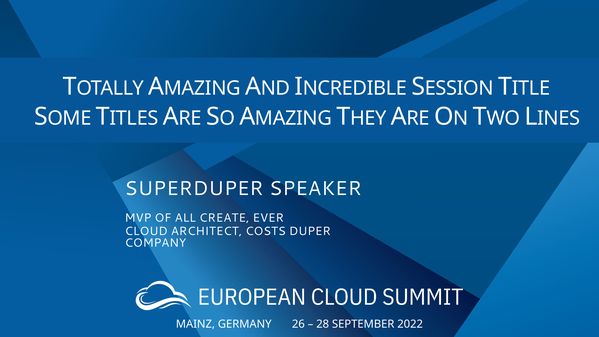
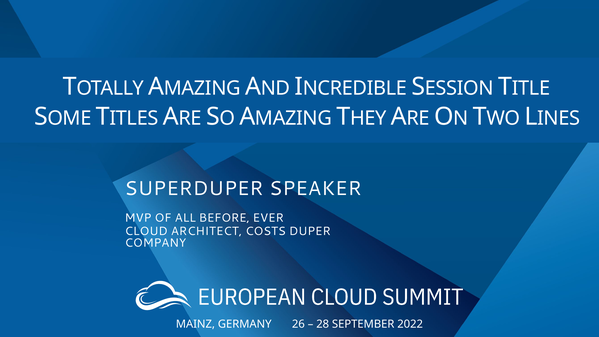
CREATE: CREATE -> BEFORE (224, 218)
